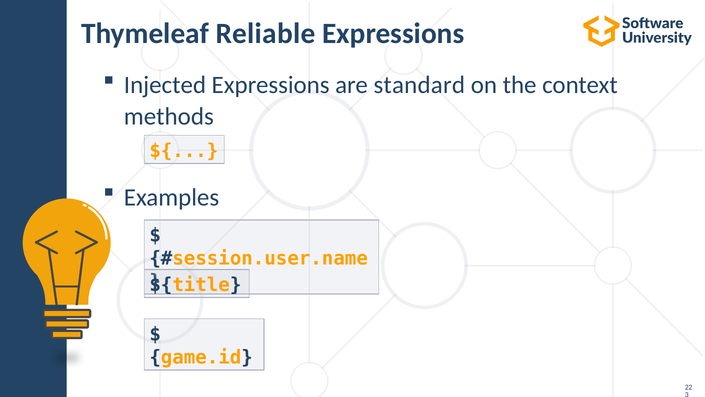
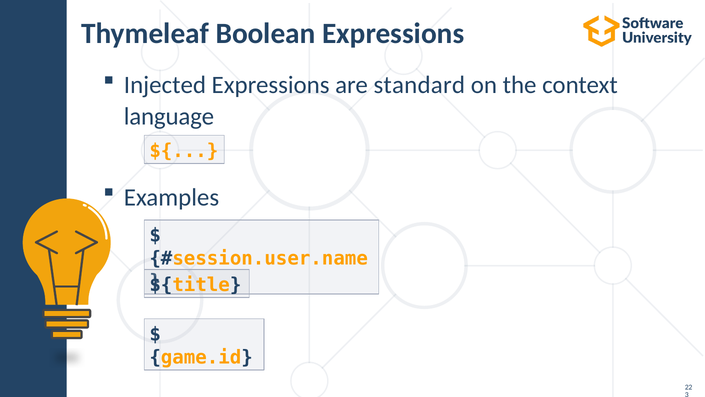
Reliable: Reliable -> Boolean (266, 33)
methods: methods -> language (169, 117)
